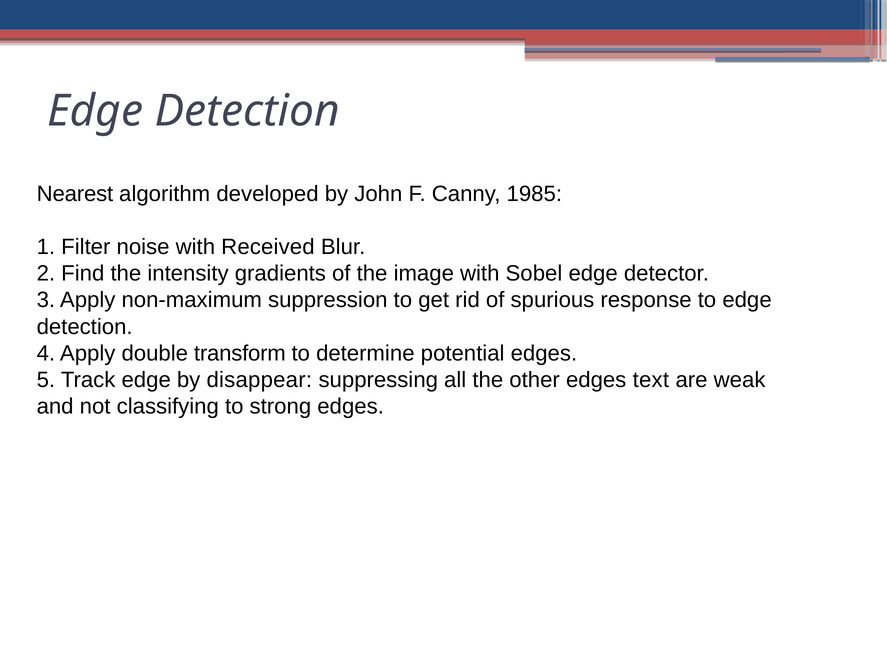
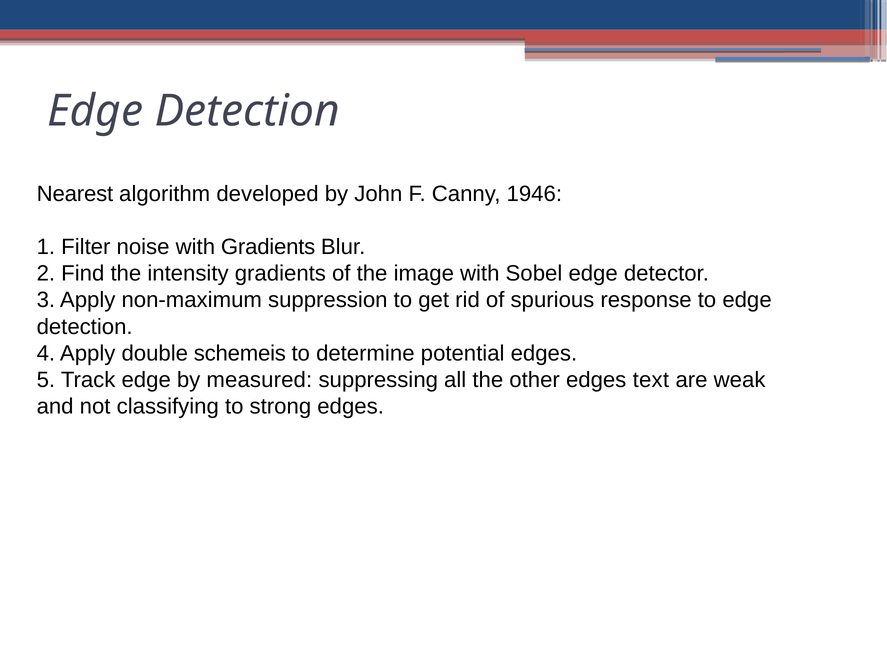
1985: 1985 -> 1946 (534, 194)
with Received: Received -> Gradients (268, 247)
transform: transform -> schemeis (240, 353)
disappear: disappear -> measured (259, 380)
